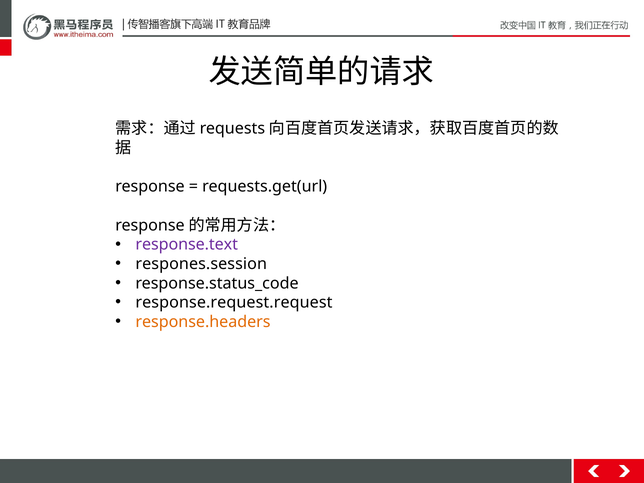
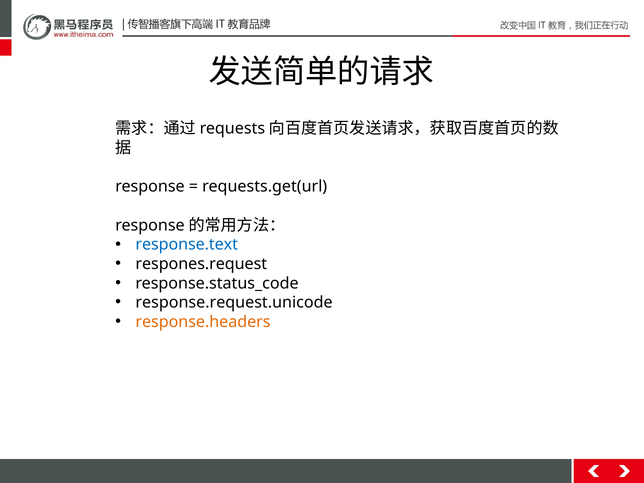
response.text colour: purple -> blue (187, 245)
respones.session: respones.session -> respones.request (201, 264)
response.request.request: response.request.request -> response.request.unicode (234, 303)
